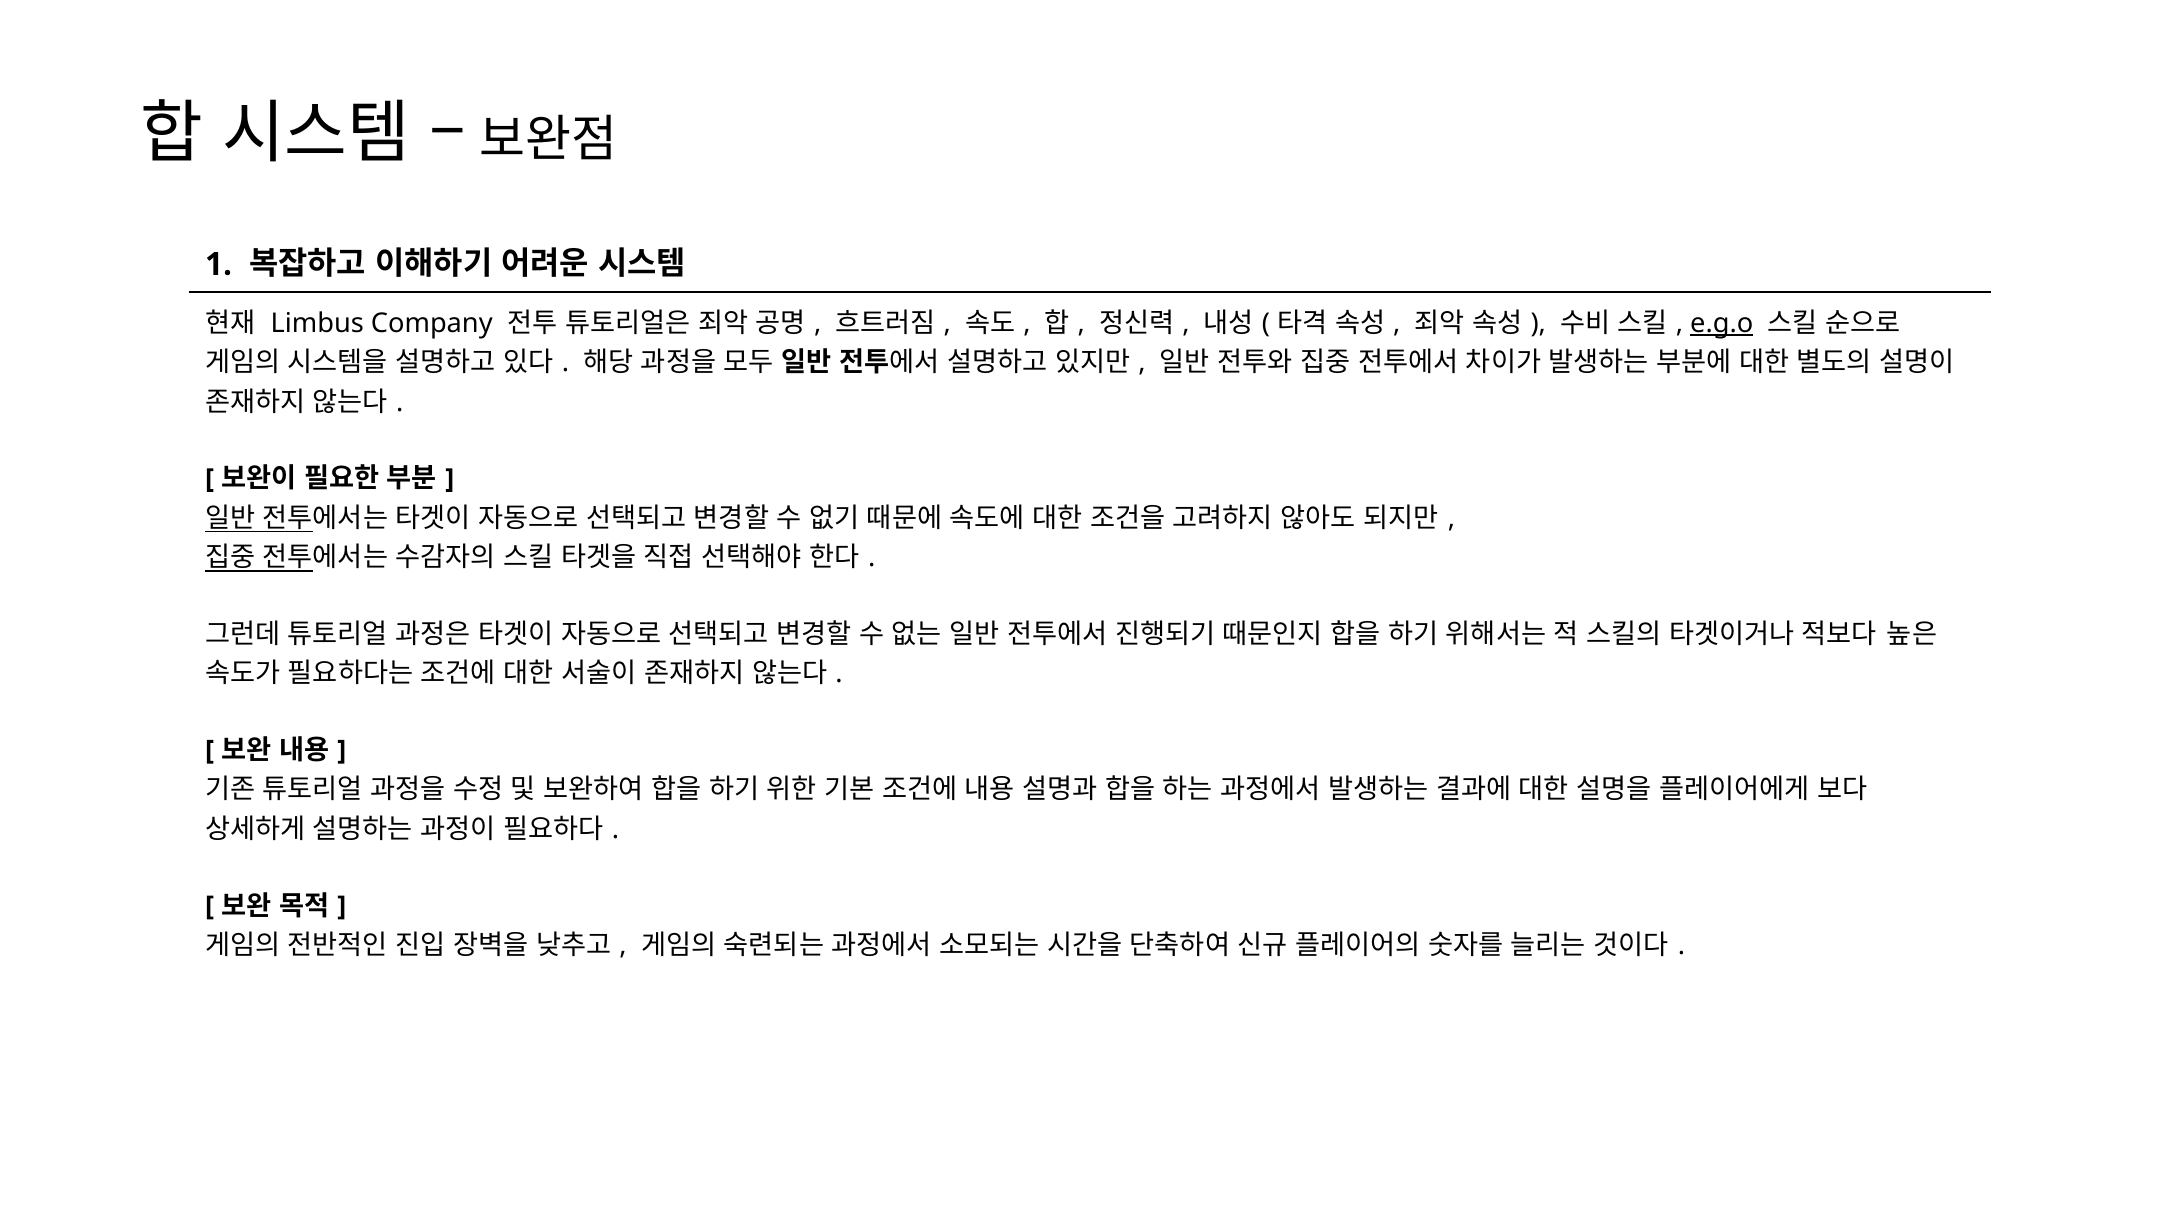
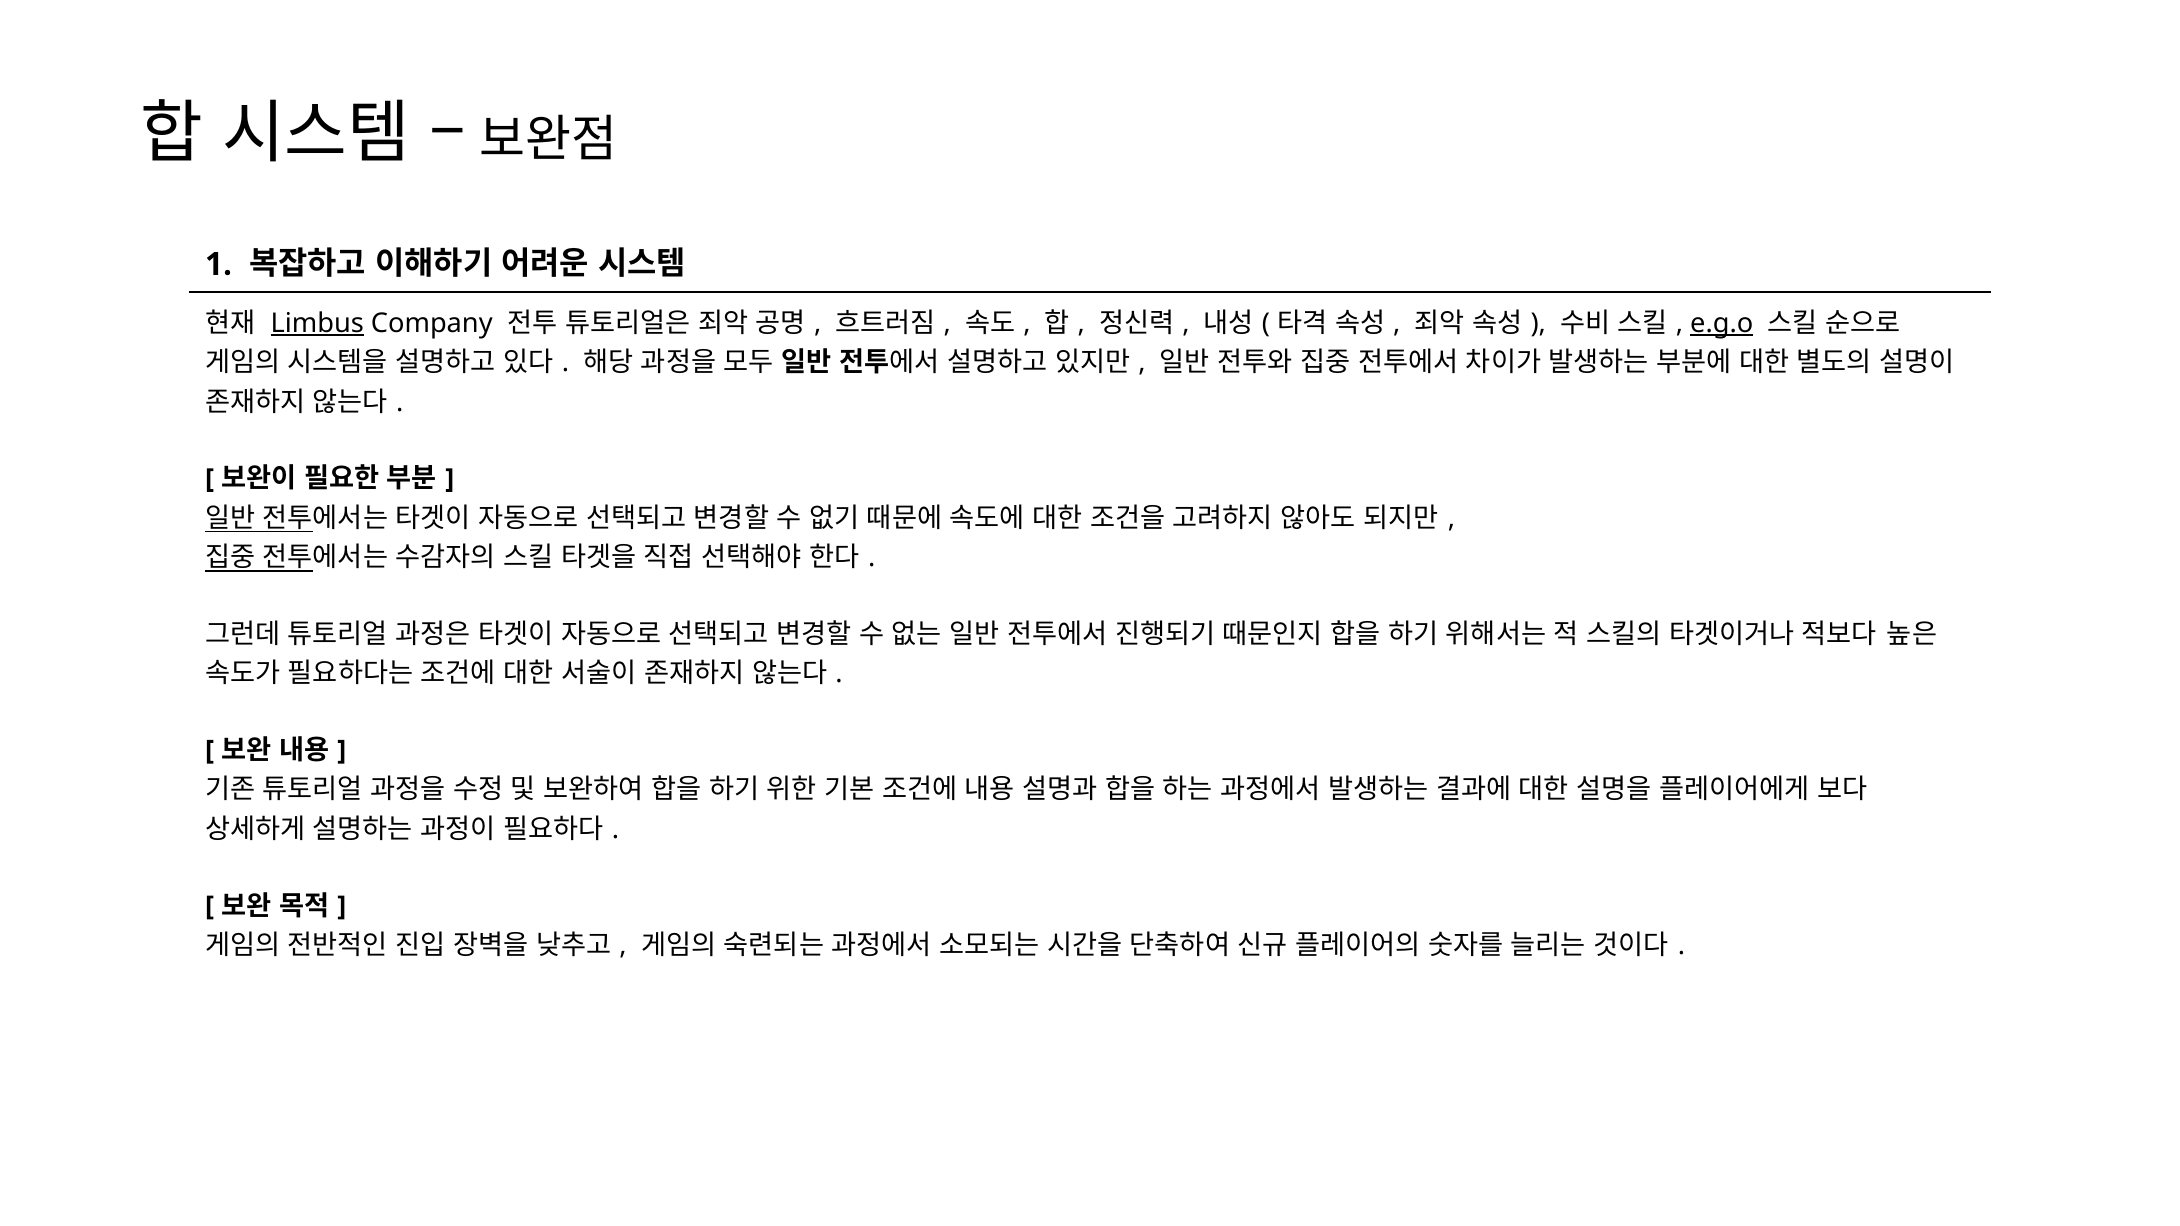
Limbus underline: none -> present (317, 323)
